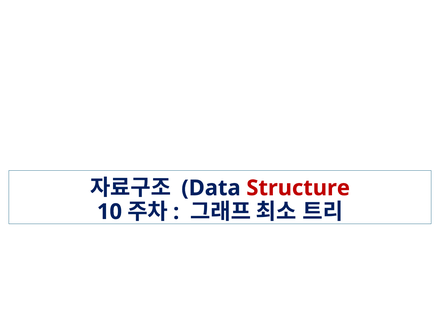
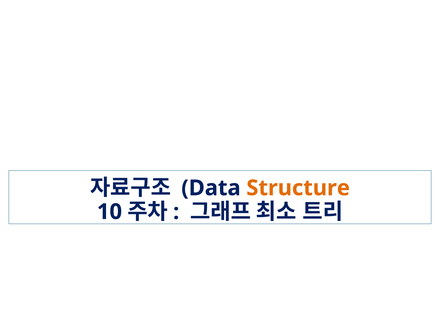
Structure colour: red -> orange (298, 188)
